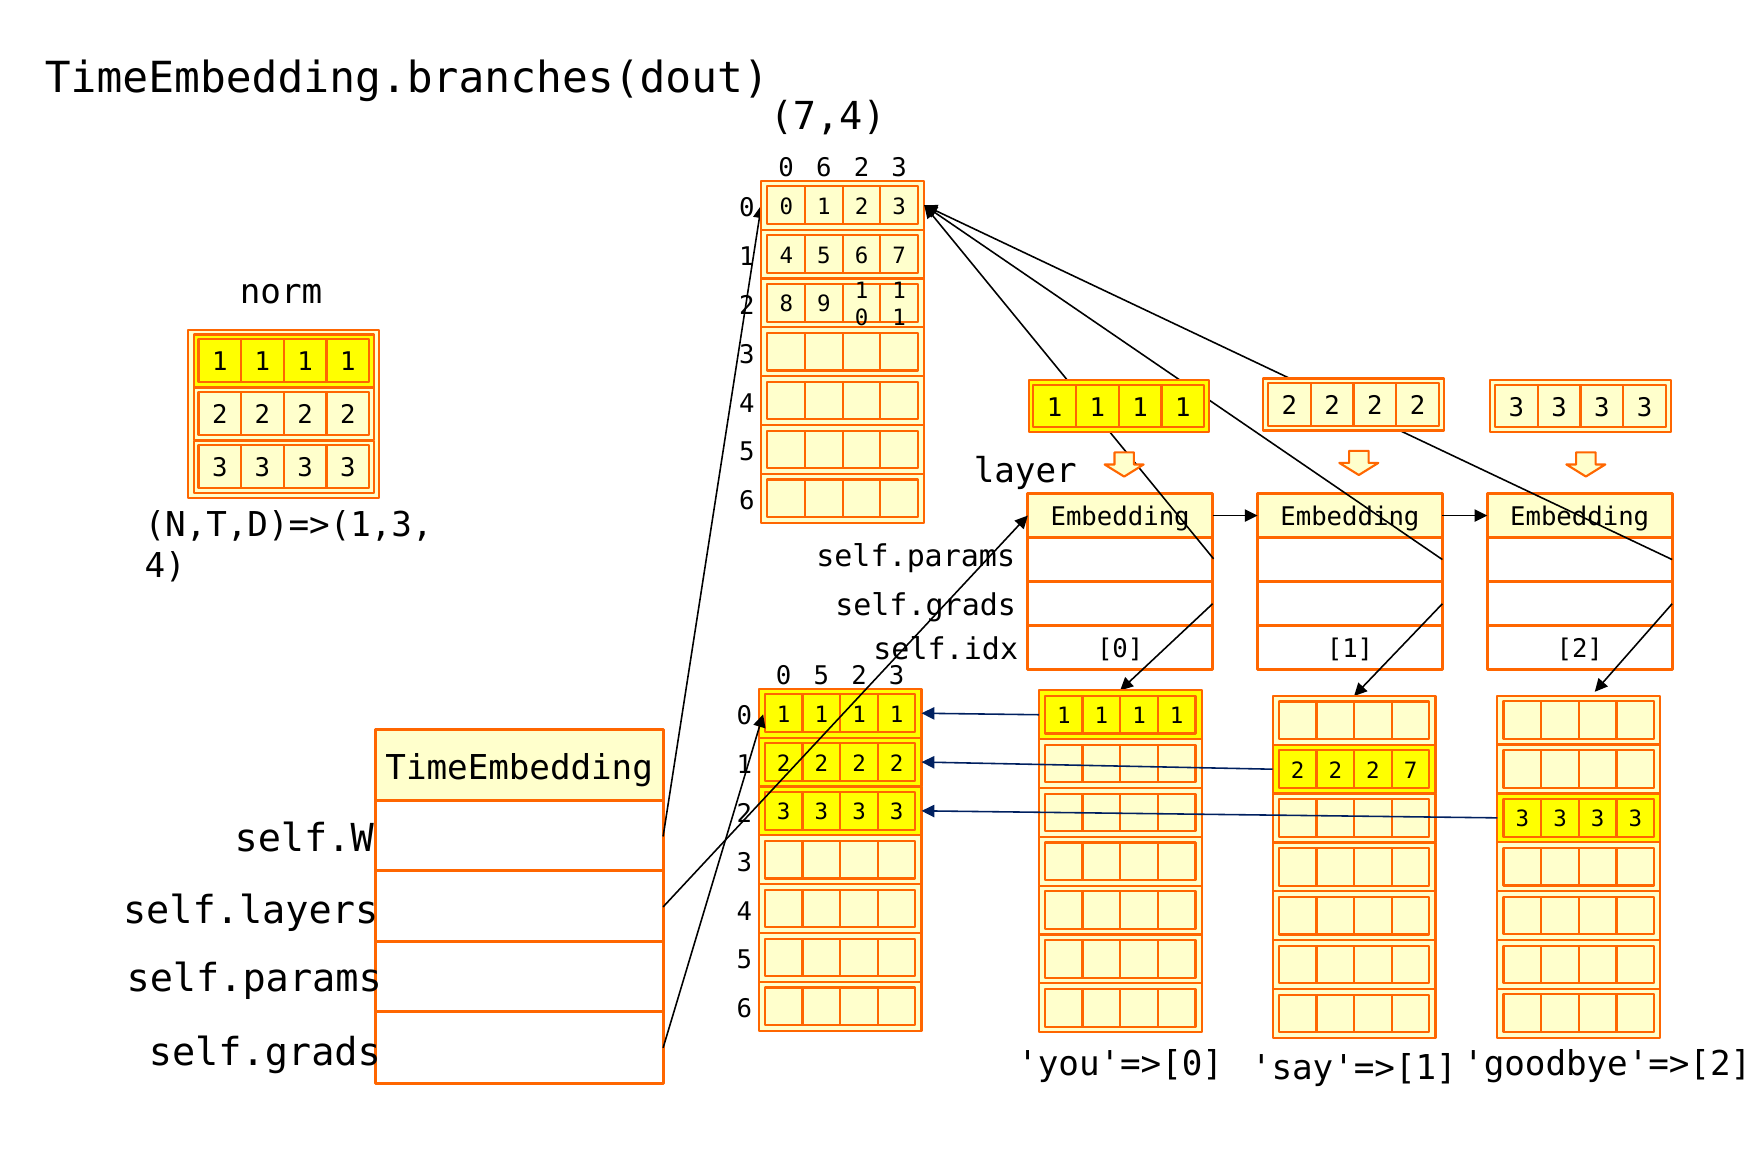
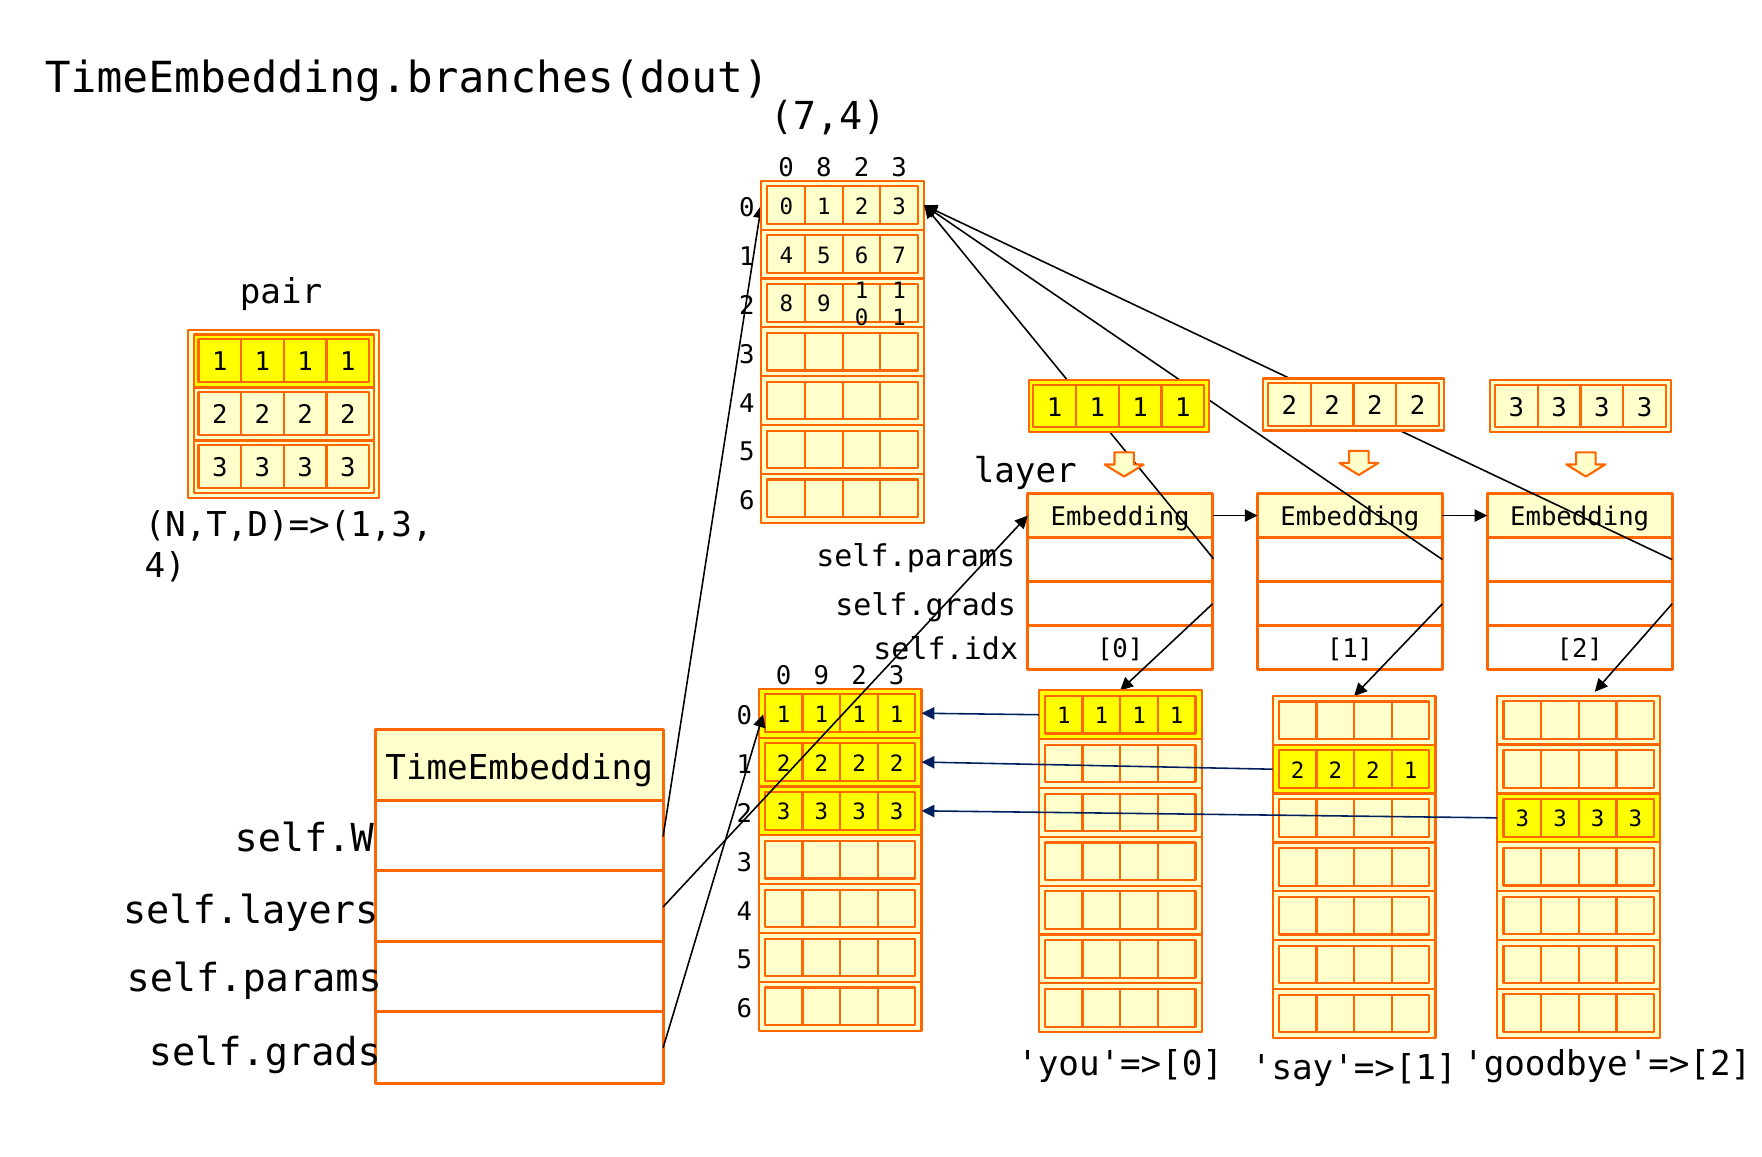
0 6: 6 -> 8 (824, 168)
norm: norm -> pair (281, 293)
0 5: 5 -> 9 (821, 677)
2 7: 7 -> 1 (1411, 771)
